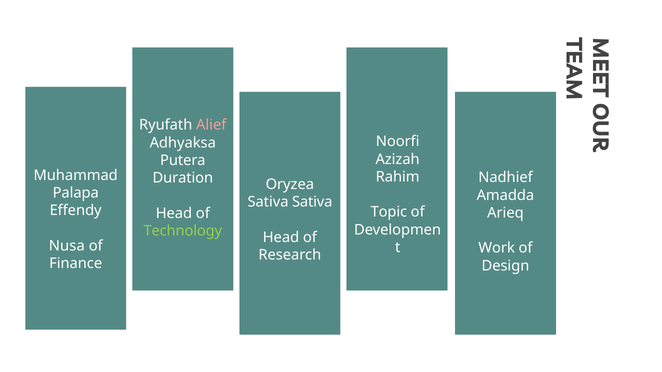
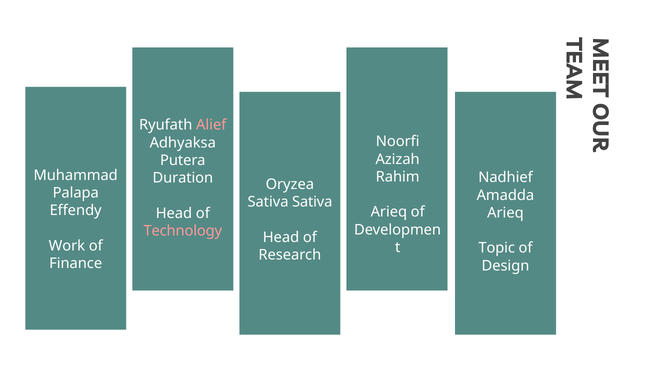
Topic: Topic -> Arieq (389, 212)
Technology colour: light green -> pink (183, 231)
Nusa: Nusa -> Work (67, 246)
Work: Work -> Topic (497, 248)
